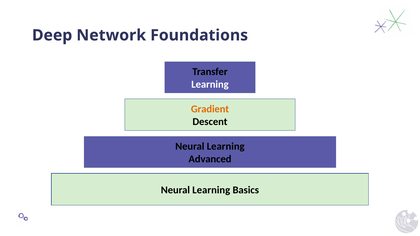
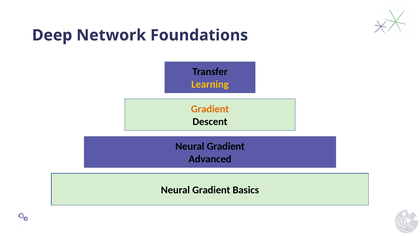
Learning colour: white -> yellow (210, 84)
Learning: Learning -> Gradient (226, 147)
Learning: Learning -> Gradient (211, 190)
